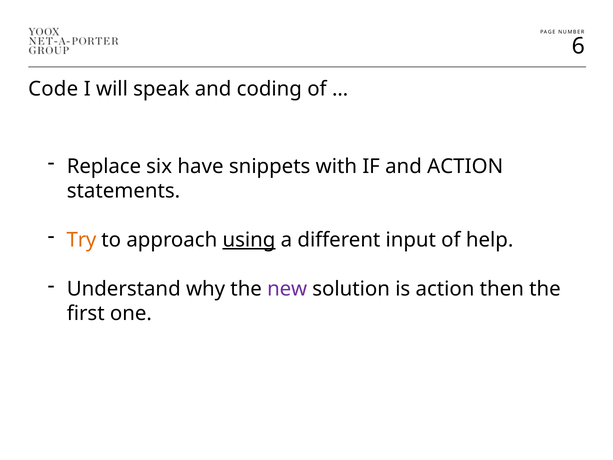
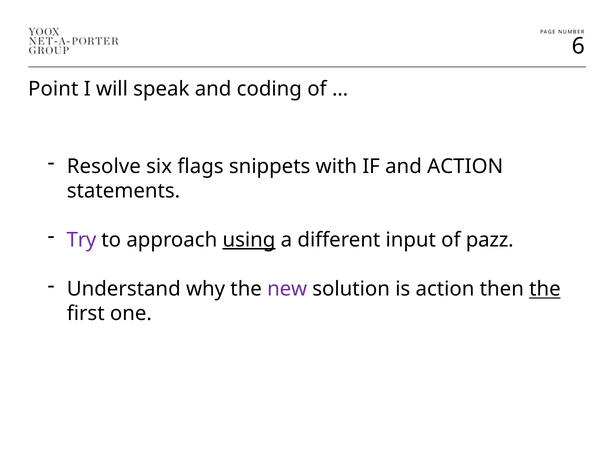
Code: Code -> Point (53, 89)
Replace: Replace -> Resolve (104, 166)
have: have -> flags (201, 166)
Try colour: orange -> purple (82, 240)
help: help -> pazz (490, 240)
the underline: none -> present (545, 289)
